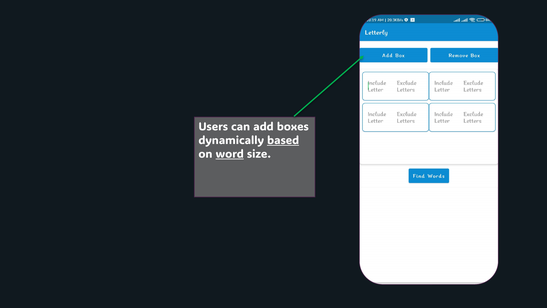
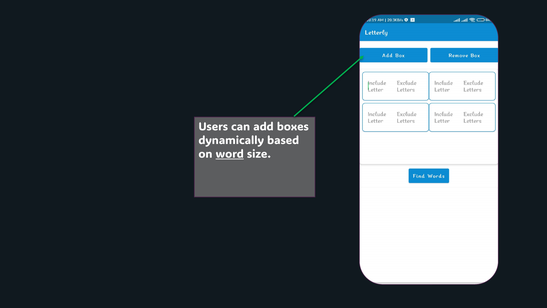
based underline: present -> none (283, 140)
